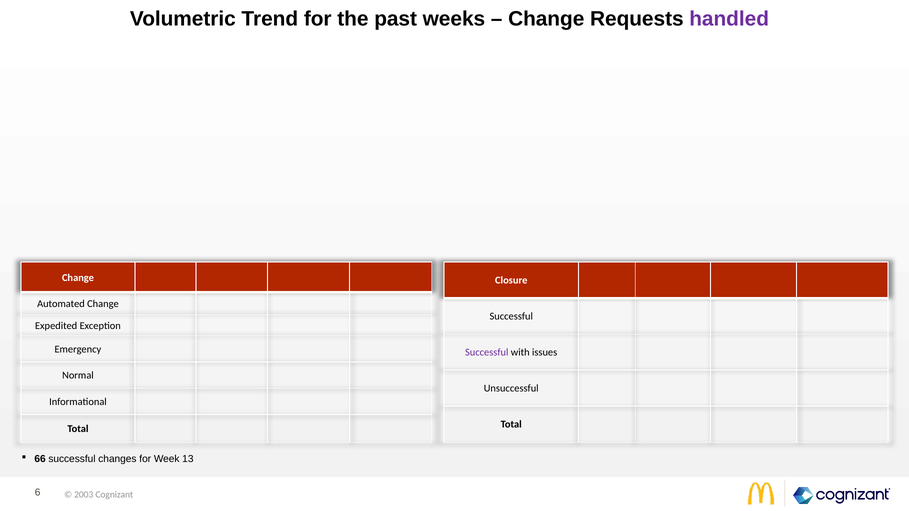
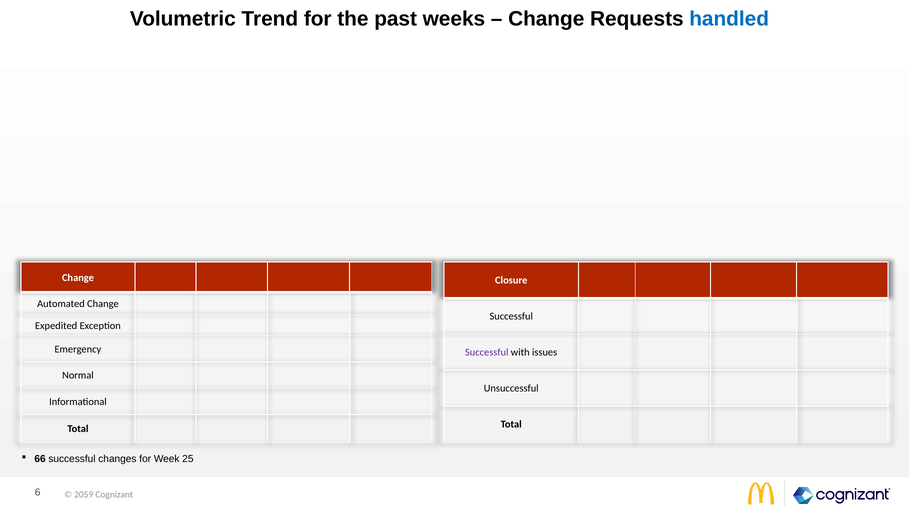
handled colour: purple -> blue (729, 19)
13: 13 -> 25 (188, 459)
2003: 2003 -> 2059 (84, 495)
